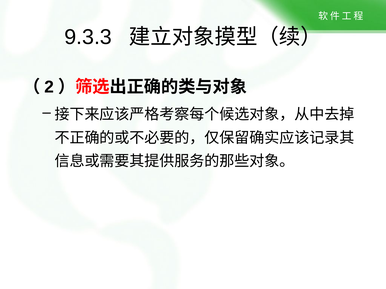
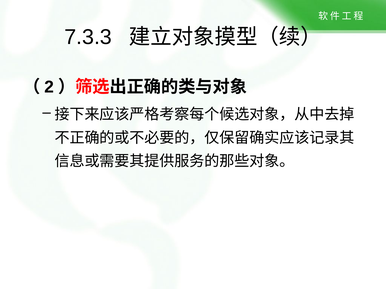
9.3.3: 9.3.3 -> 7.3.3 (88, 37)
